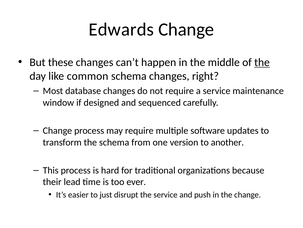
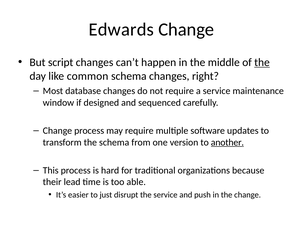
these: these -> script (61, 62)
another underline: none -> present (227, 142)
ever: ever -> able (136, 181)
